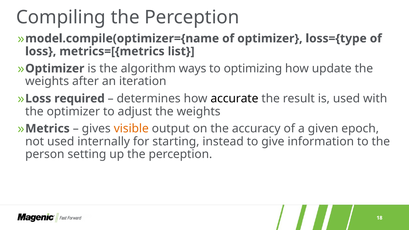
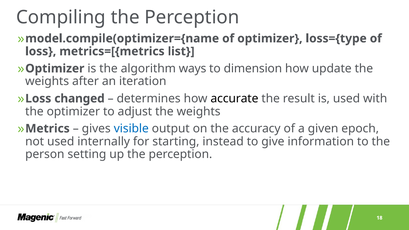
optimizing: optimizing -> dimension (253, 69)
required: required -> changed (80, 99)
visible colour: orange -> blue (131, 129)
